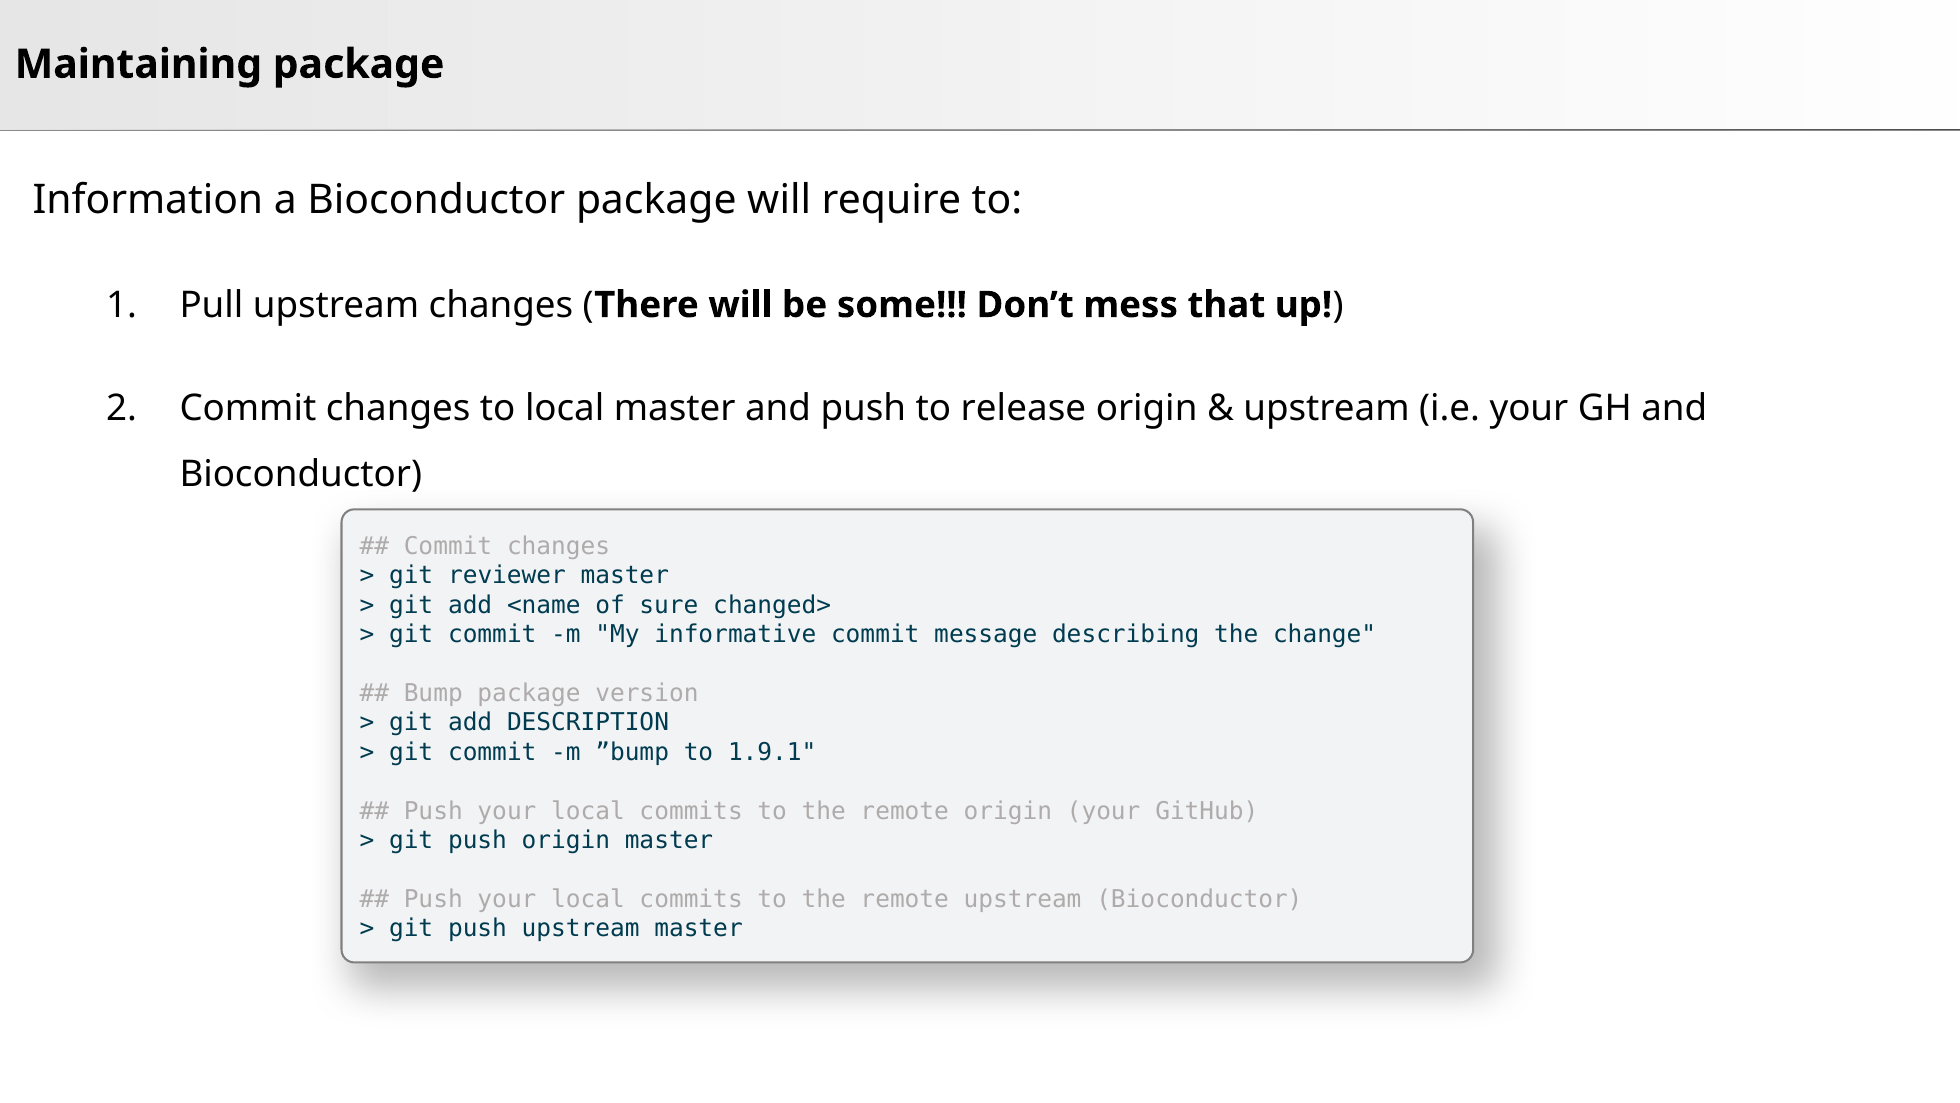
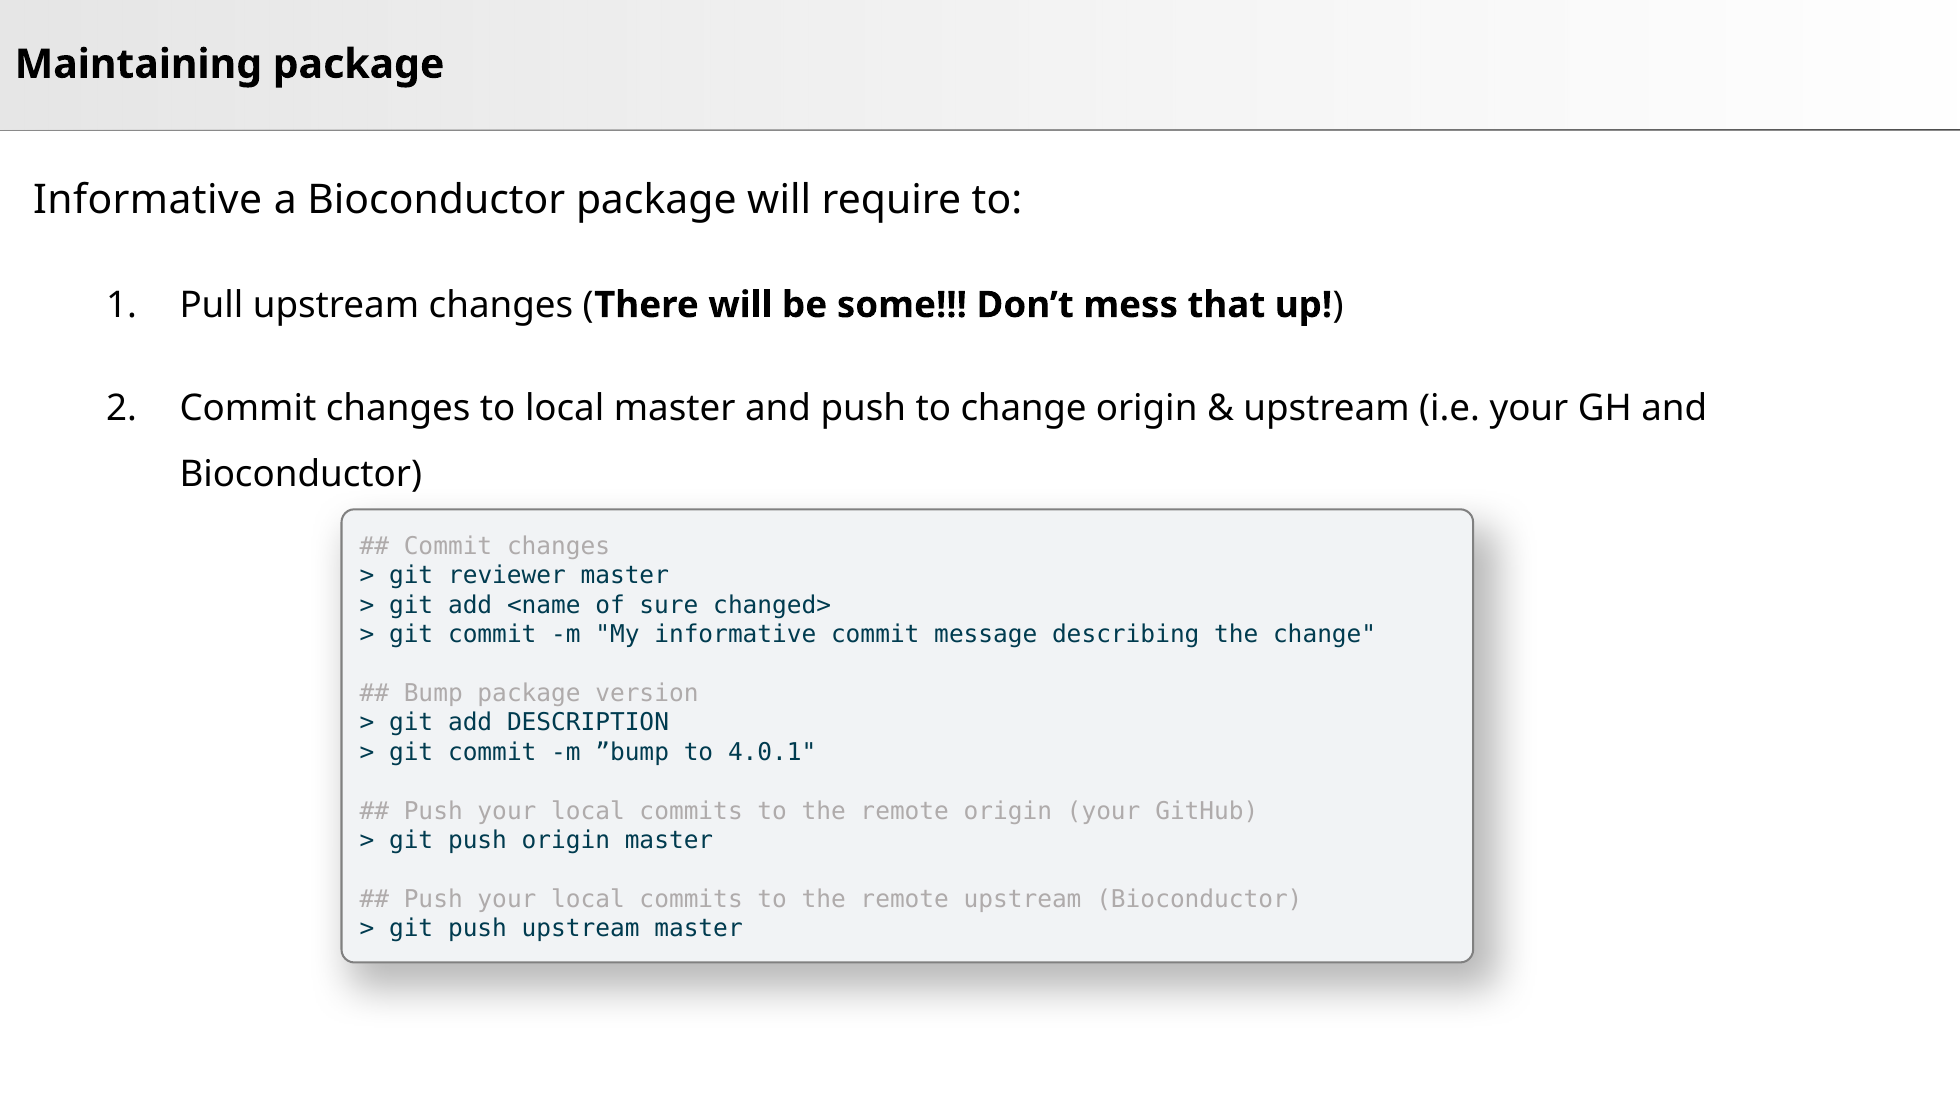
Information: Information -> Informative (148, 200)
to release: release -> change (1024, 408)
1.9.1: 1.9.1 -> 4.0.1 (772, 752)
